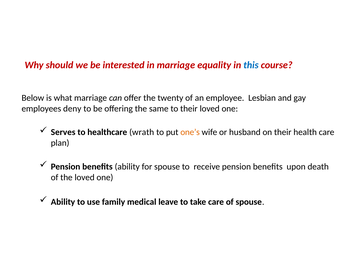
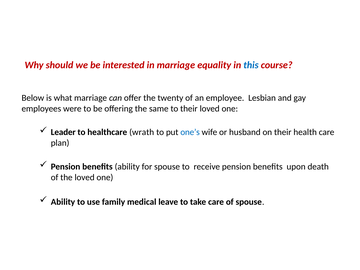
deny: deny -> were (72, 109)
Serves: Serves -> Leader (63, 132)
one’s colour: orange -> blue (190, 132)
